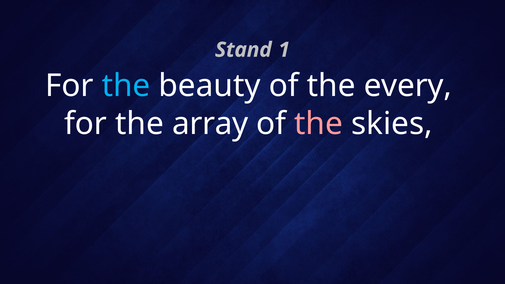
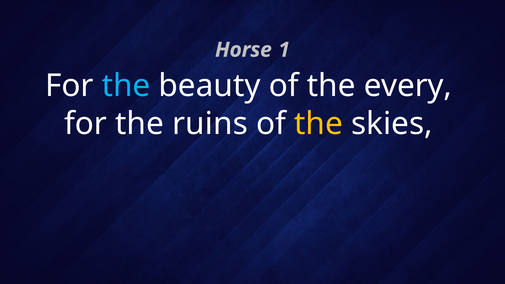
Stand: Stand -> Horse (243, 50)
array: array -> ruins (210, 124)
the colour: pink -> yellow (319, 124)
